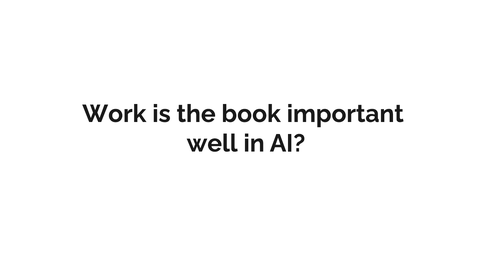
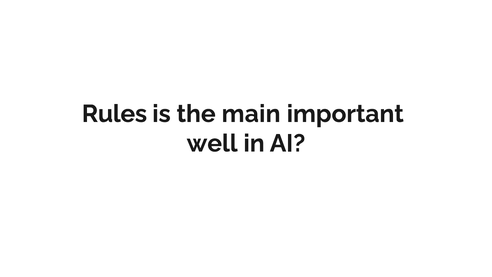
Work: Work -> Rules (114, 114)
book: book -> main (251, 114)
